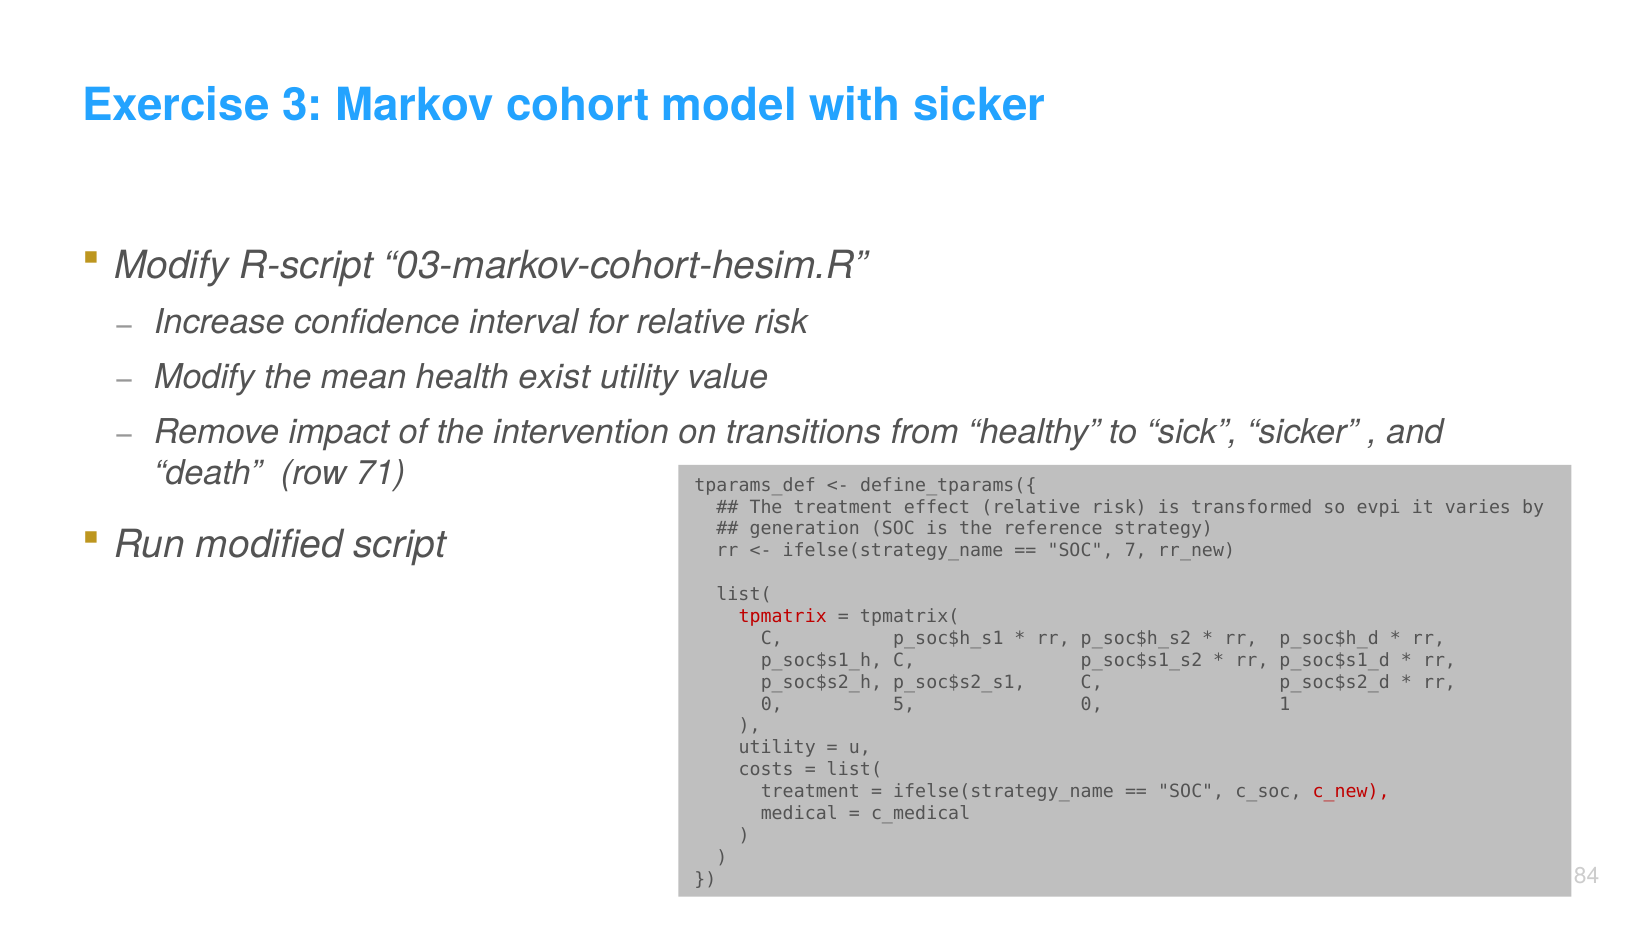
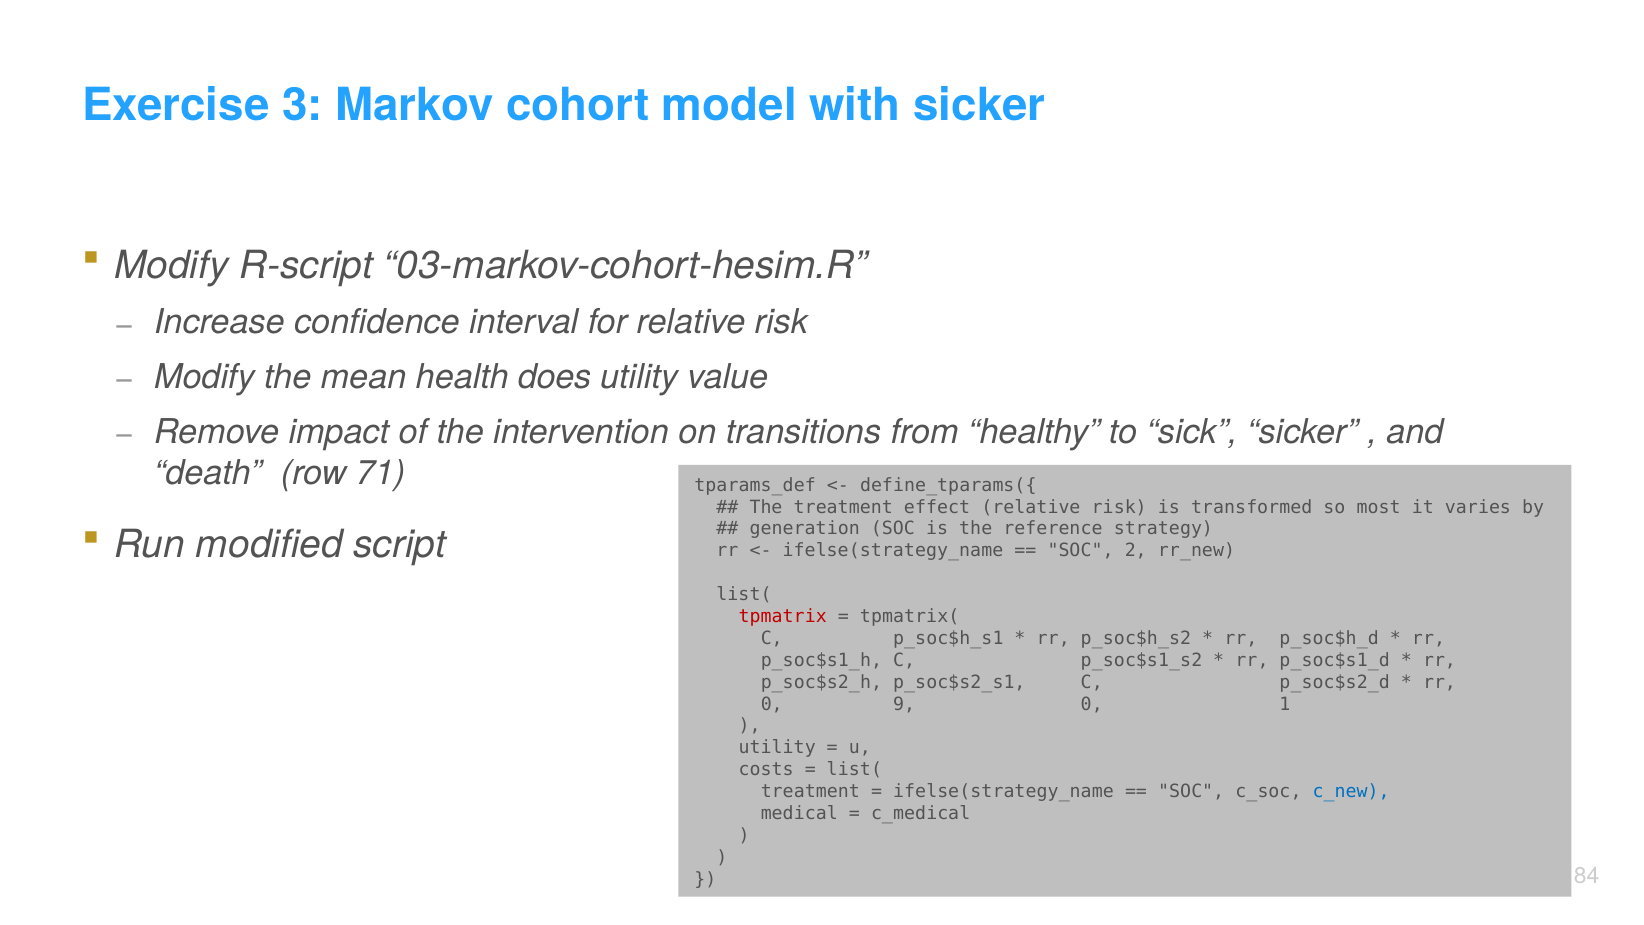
exist: exist -> does (555, 377)
evpi: evpi -> most (1379, 507)
7: 7 -> 2 (1136, 551)
5: 5 -> 9 (904, 704)
c_new colour: red -> blue (1351, 791)
